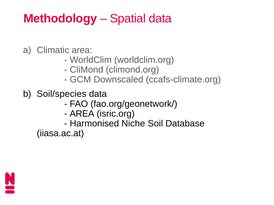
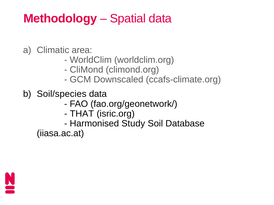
AREA: AREA -> THAT (82, 114)
Niche: Niche -> Study (133, 124)
